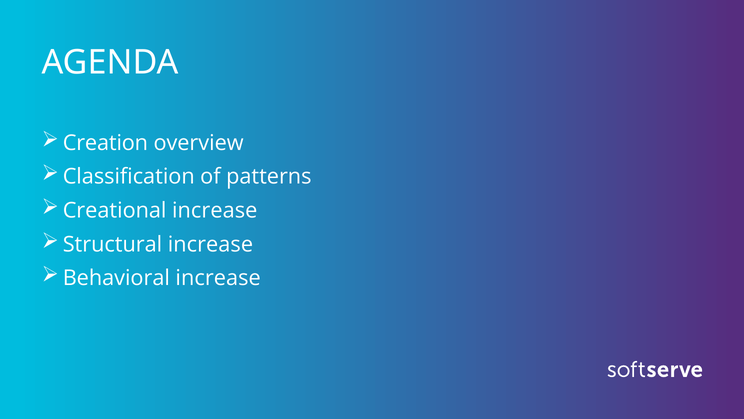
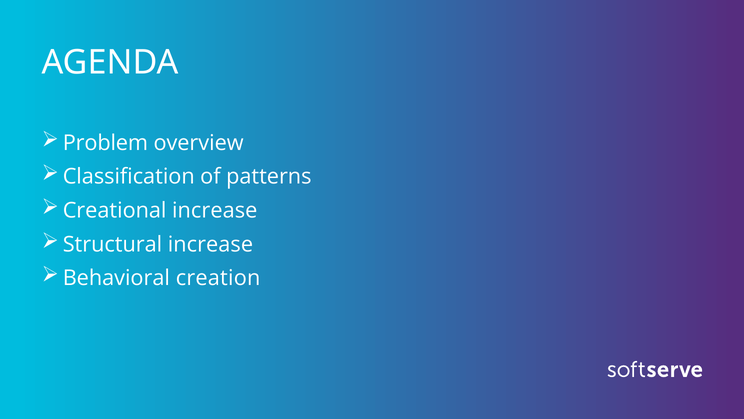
Creation: Creation -> Problem (105, 143)
Behavioral increase: increase -> creation (218, 278)
